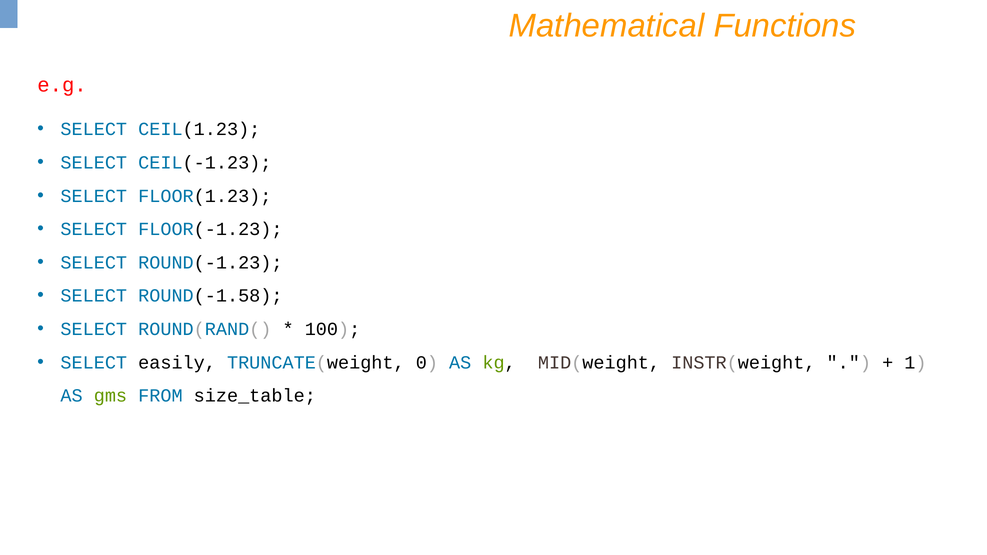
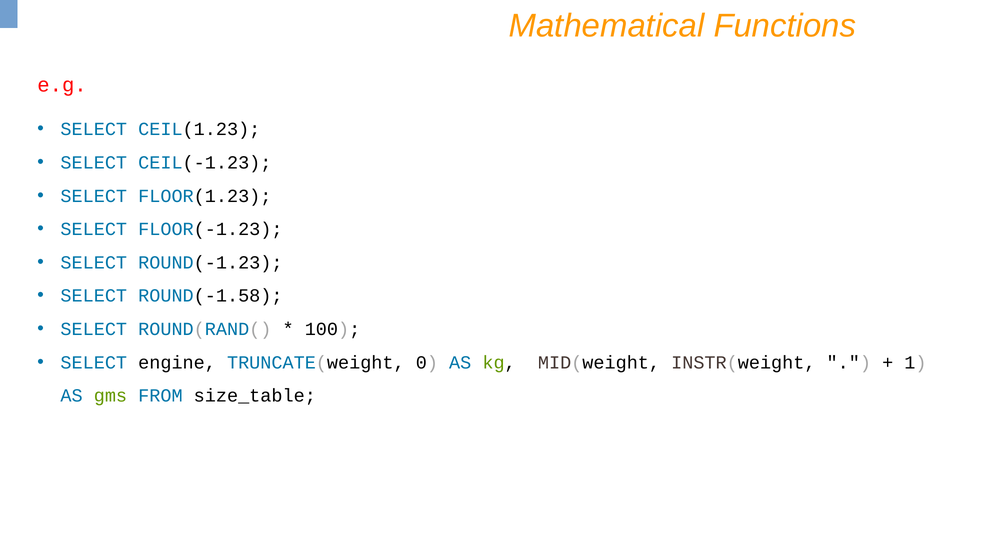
easily: easily -> engine (177, 363)
